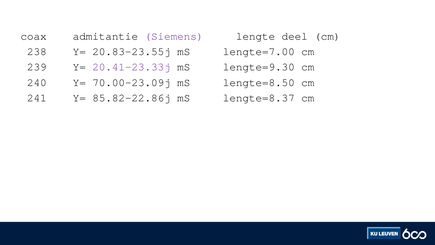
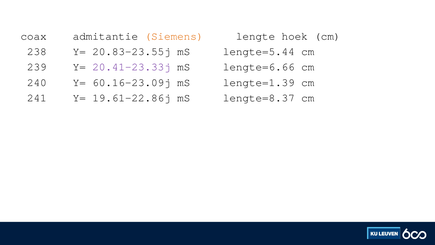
Siemens colour: purple -> orange (174, 36)
deel: deel -> hoek (295, 36)
lengte=7.00: lengte=7.00 -> lengte=5.44 (259, 52)
lengte=9.30: lengte=9.30 -> lengte=6.66 (259, 67)
70.00-23.09j: 70.00-23.09j -> 60.16-23.09j (132, 82)
lengte=8.50: lengte=8.50 -> lengte=1.39 (259, 82)
85.82-22.86j: 85.82-22.86j -> 19.61-22.86j (132, 98)
